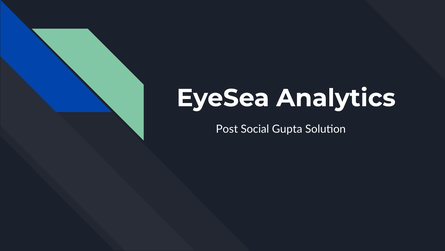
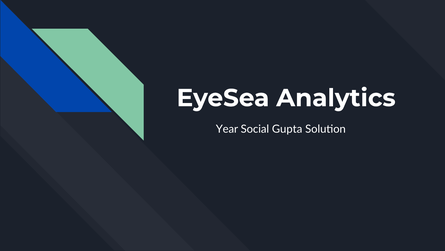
Post: Post -> Year (227, 129)
